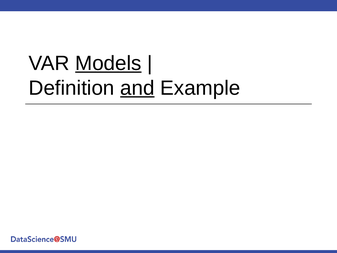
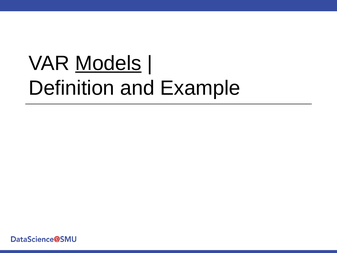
and underline: present -> none (137, 88)
